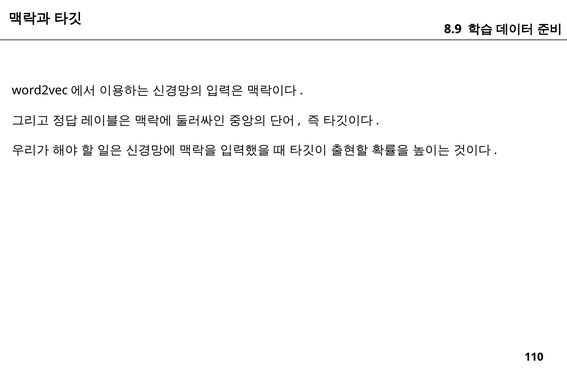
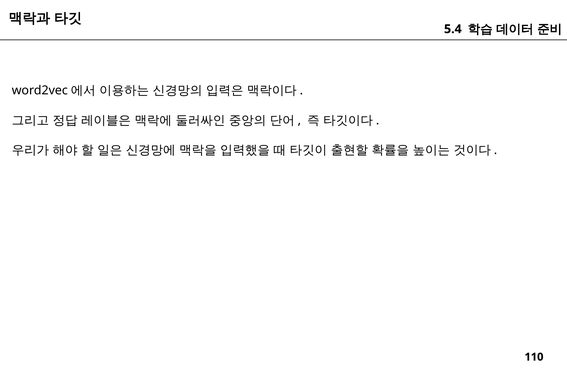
8.9: 8.9 -> 5.4 (453, 29)
